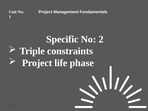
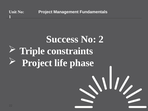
Specific: Specific -> Success (62, 39)
